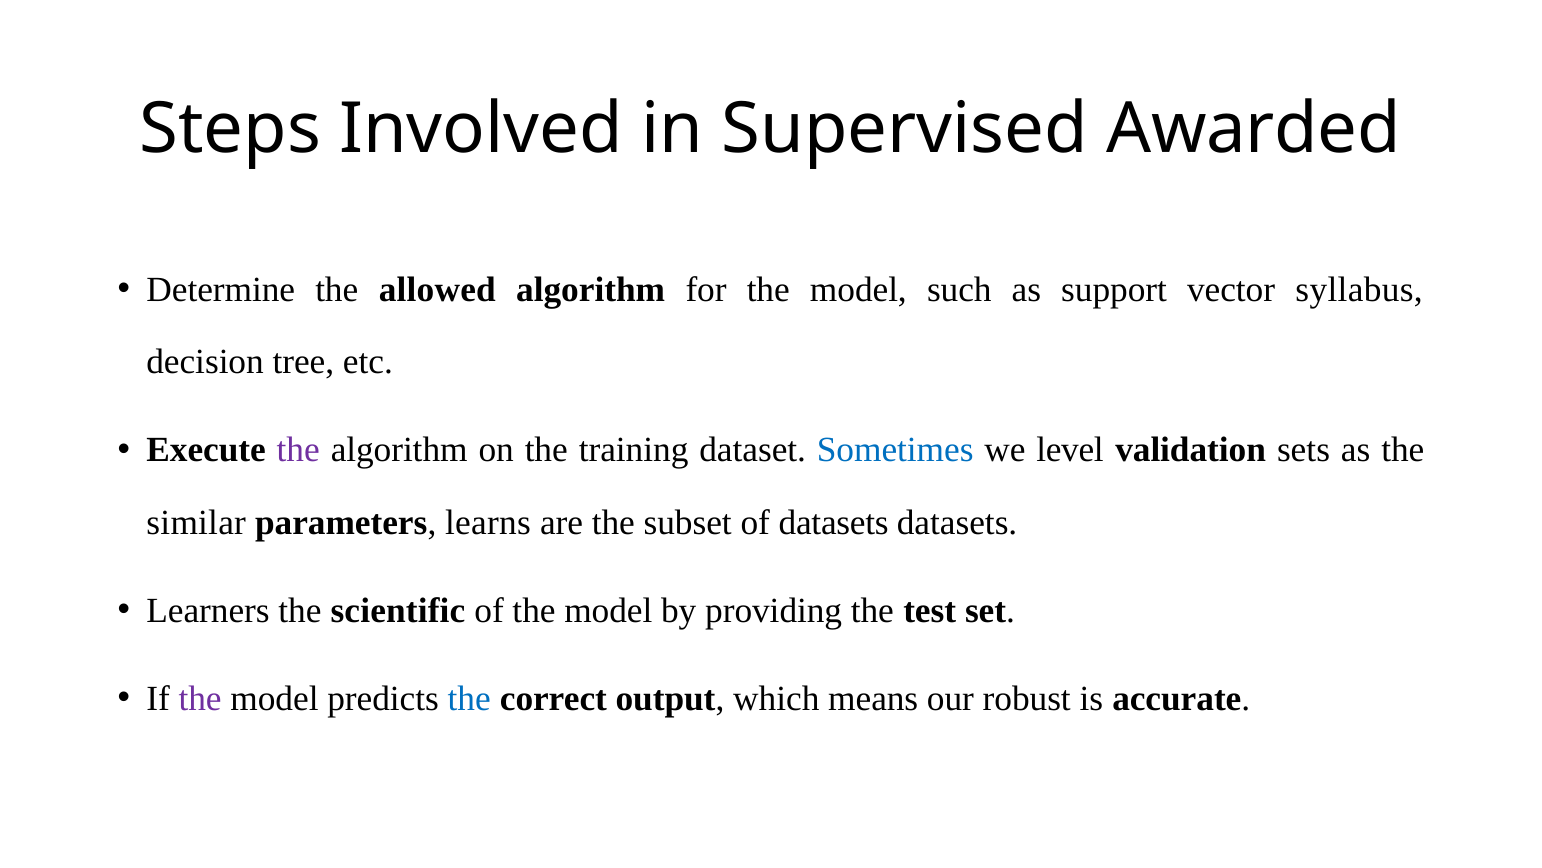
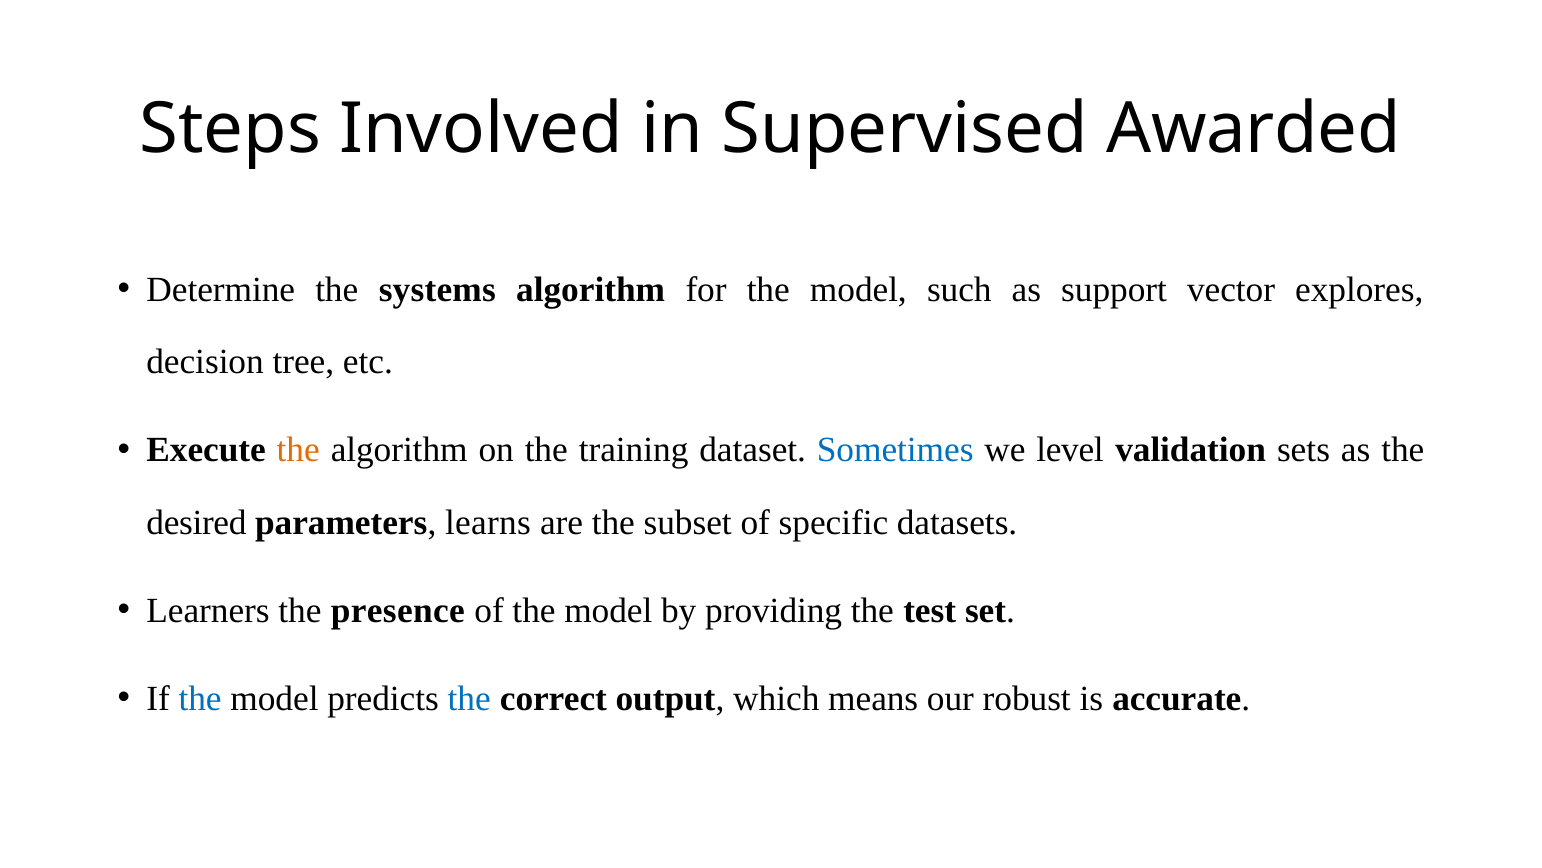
allowed: allowed -> systems (437, 290)
syllabus: syllabus -> explores (1359, 290)
the colour: purple -> orange (298, 450)
similar: similar -> desired (196, 522)
of datasets: datasets -> specific (833, 522)
scientific: scientific -> presence (398, 610)
the colour: purple -> blue (200, 698)
